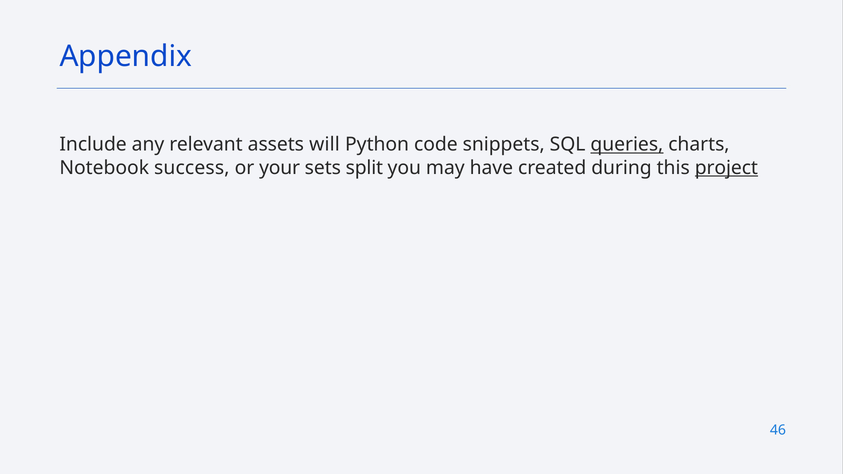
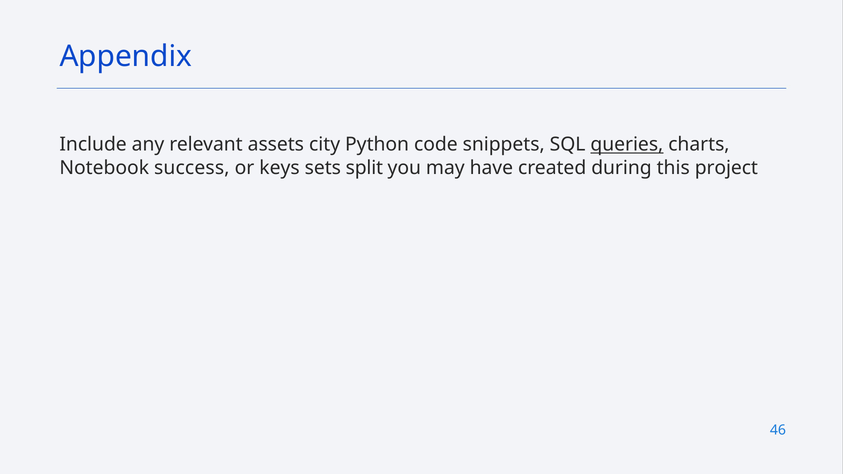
will: will -> city (325, 145)
your: your -> keys (280, 168)
project underline: present -> none (726, 168)
